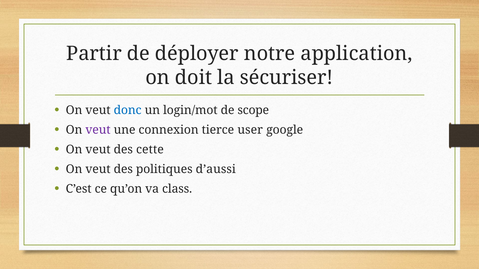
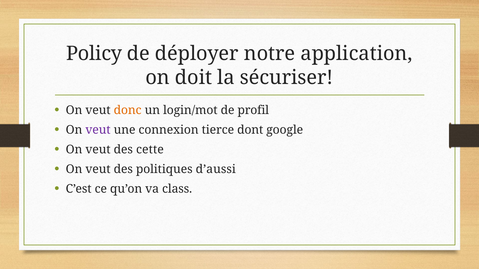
Partir: Partir -> Policy (94, 54)
donc colour: blue -> orange (128, 110)
scope: scope -> profil (253, 110)
user: user -> dont (250, 130)
